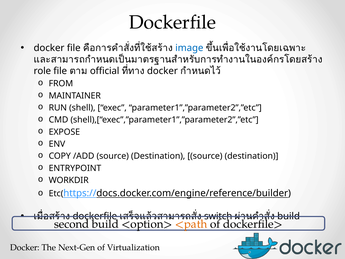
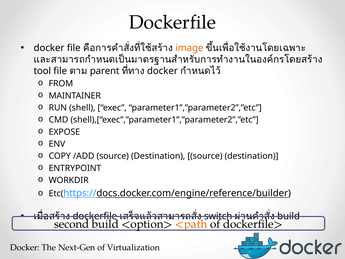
image colour: blue -> orange (189, 48)
role: role -> tool (42, 71)
official: official -> parent (105, 71)
